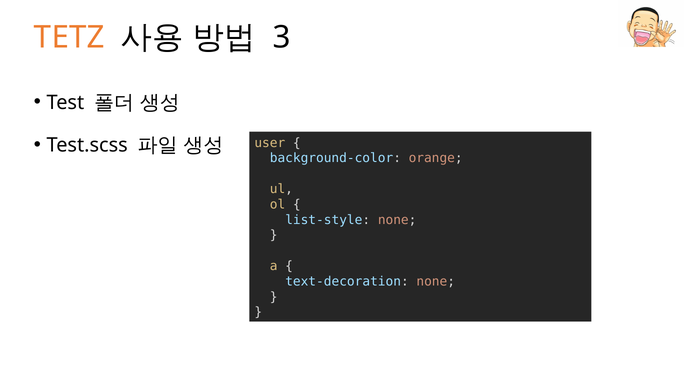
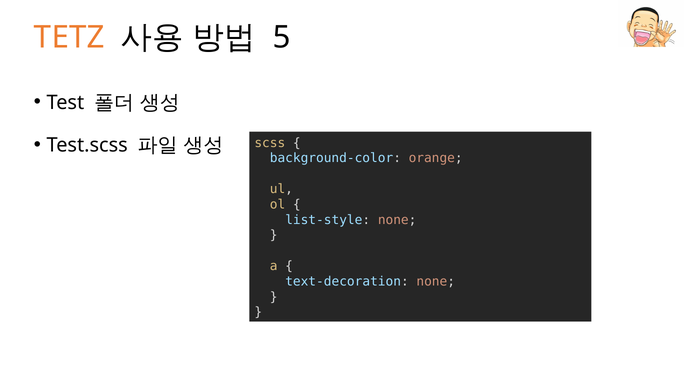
3: 3 -> 5 (282, 37)
user: user -> scss (270, 143)
